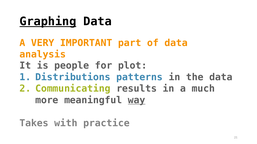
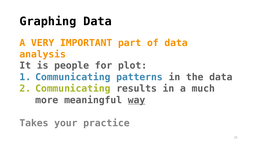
Graphing underline: present -> none (48, 22)
Distributions: Distributions -> Communicating (73, 77)
with: with -> your (66, 124)
